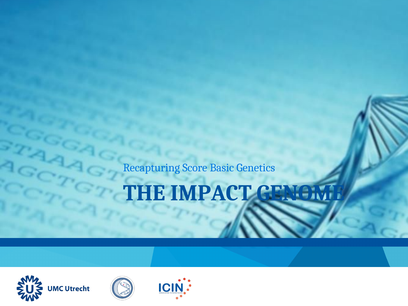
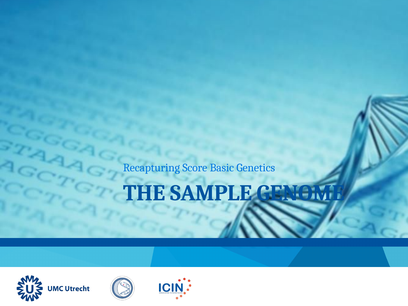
IMPACT: IMPACT -> SAMPLE (211, 193)
